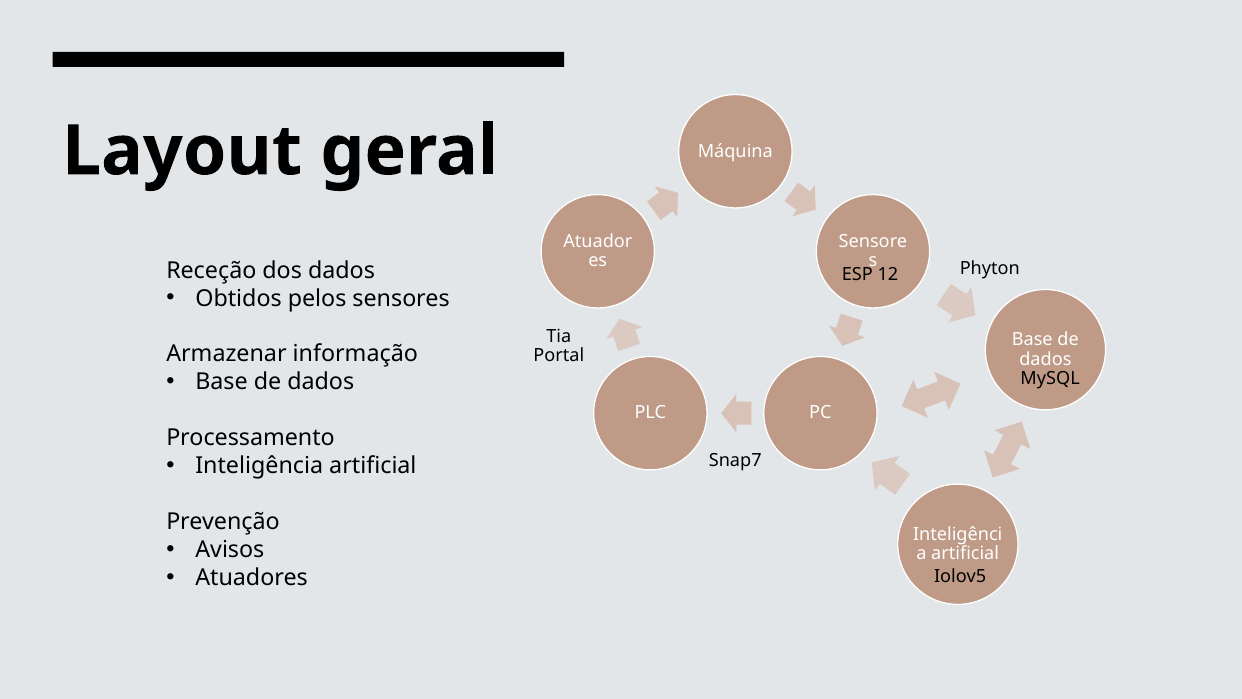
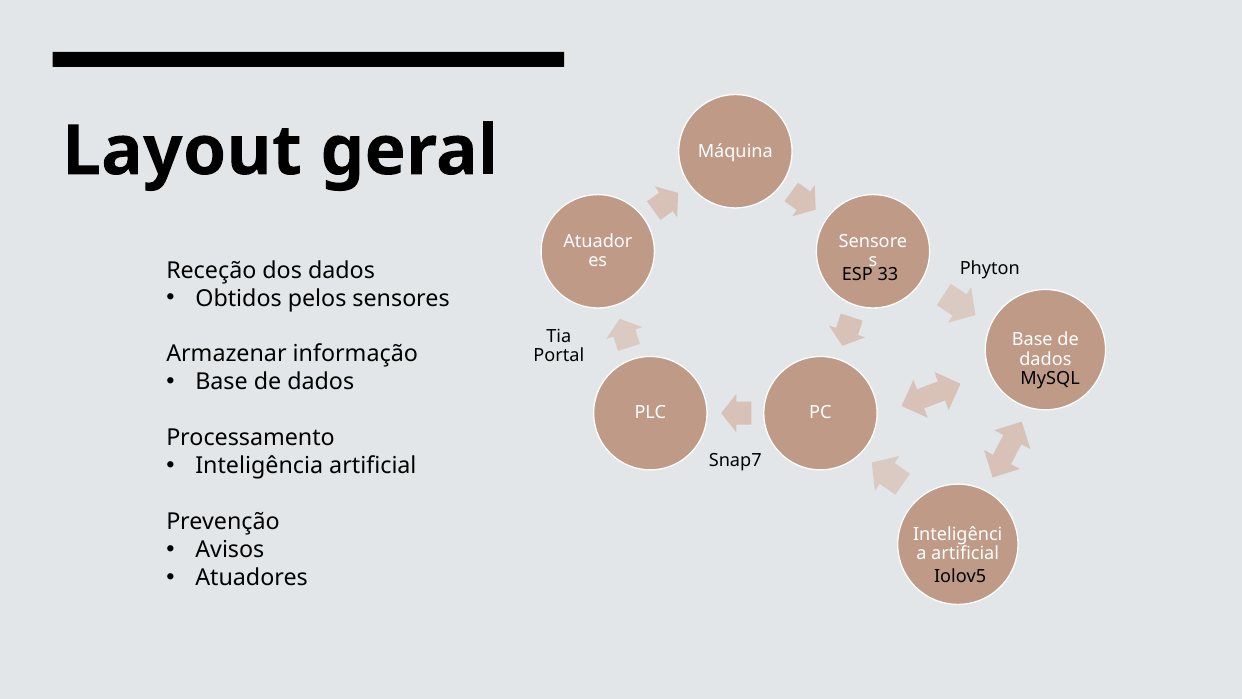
12: 12 -> 33 (888, 274)
